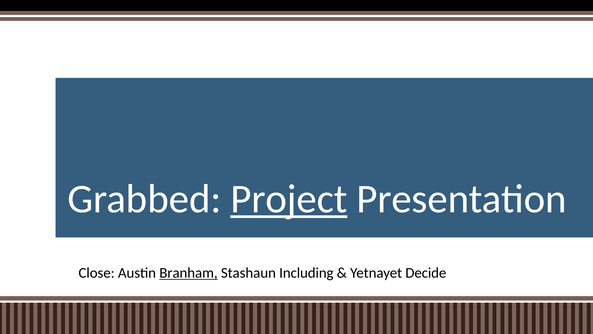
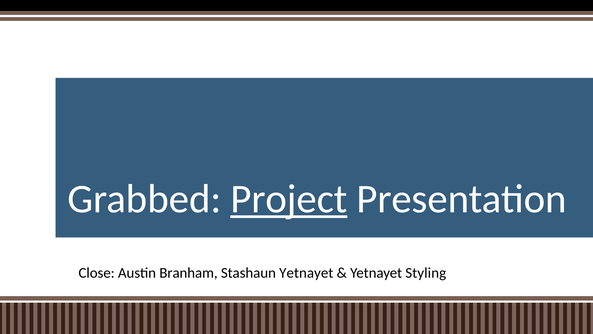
Branham underline: present -> none (188, 273)
Stashaun Including: Including -> Yetnayet (306, 273)
Decide: Decide -> Styling (426, 273)
